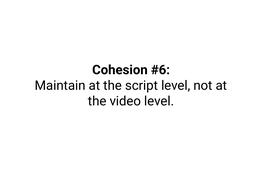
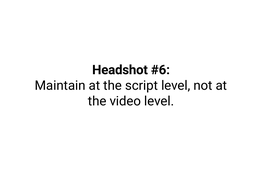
Cohesion: Cohesion -> Headshot (120, 70)
